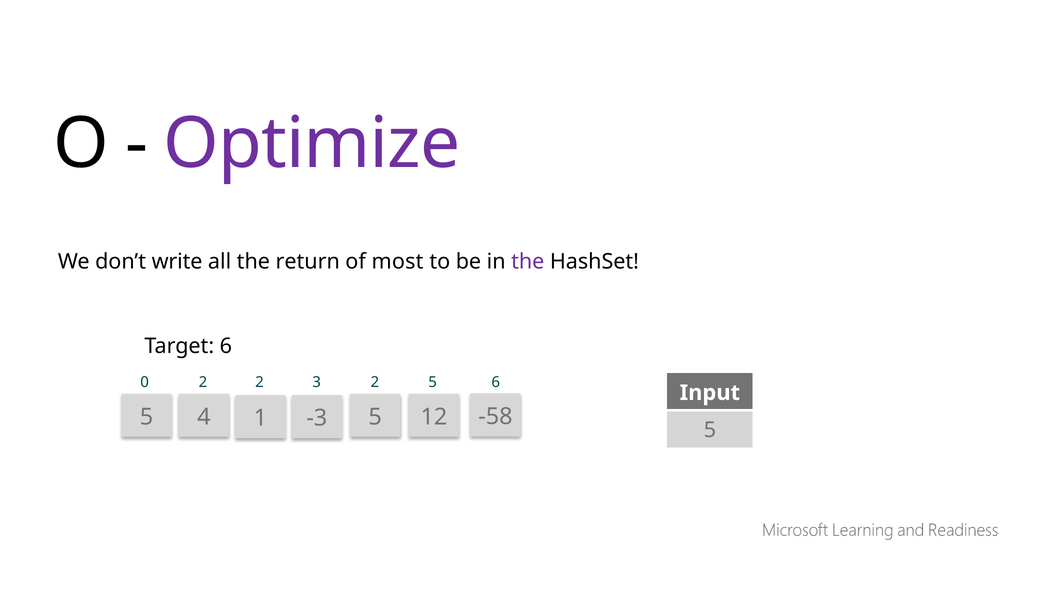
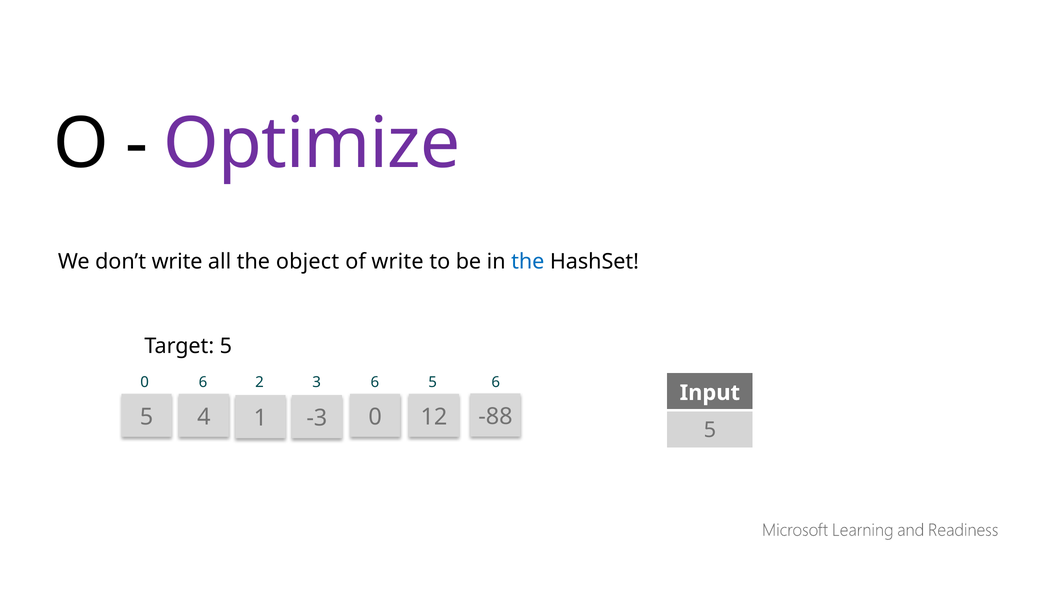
return: return -> object (308, 262)
of most: most -> write (397, 262)
the colour: purple -> blue (528, 262)
Target 6: 6 -> 5 (226, 347)
0 2: 2 -> 6 (203, 383)
3 2: 2 -> 6 (375, 383)
1 5: 5 -> 0 (375, 417)
-58: -58 -> -88 (495, 417)
